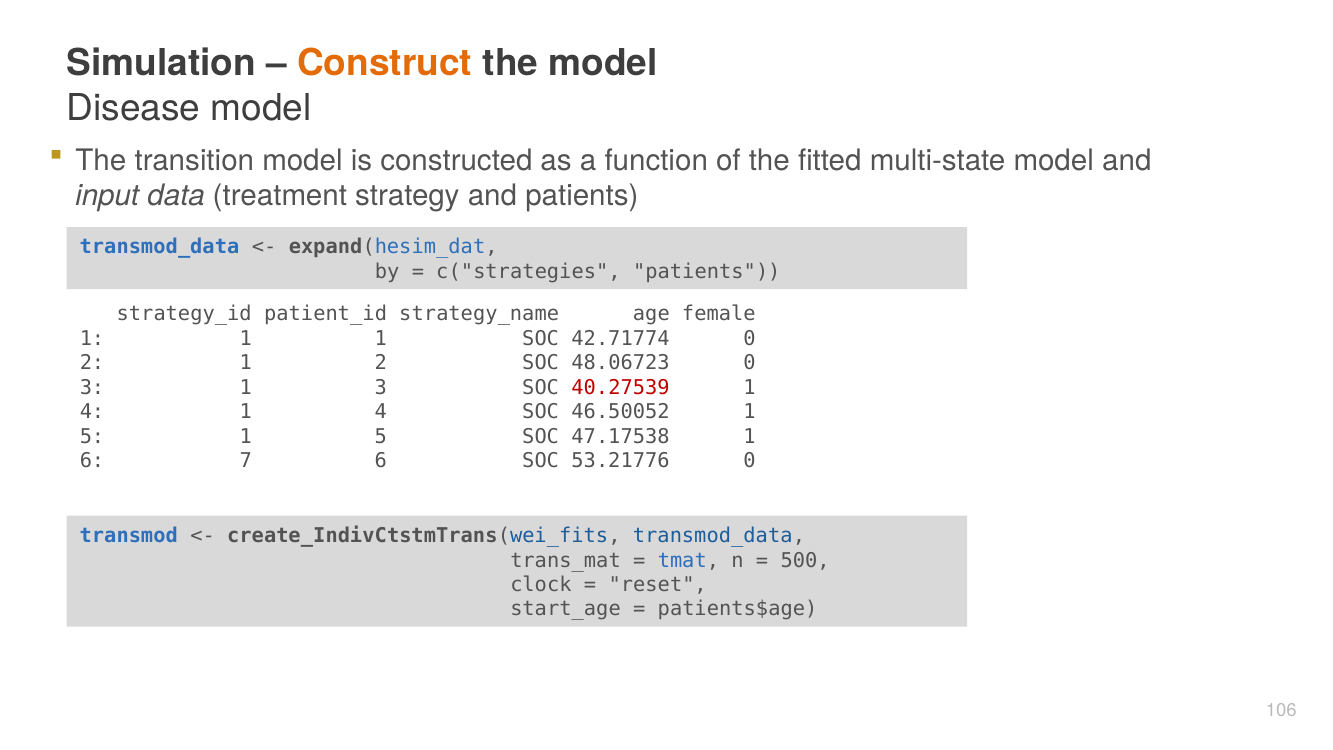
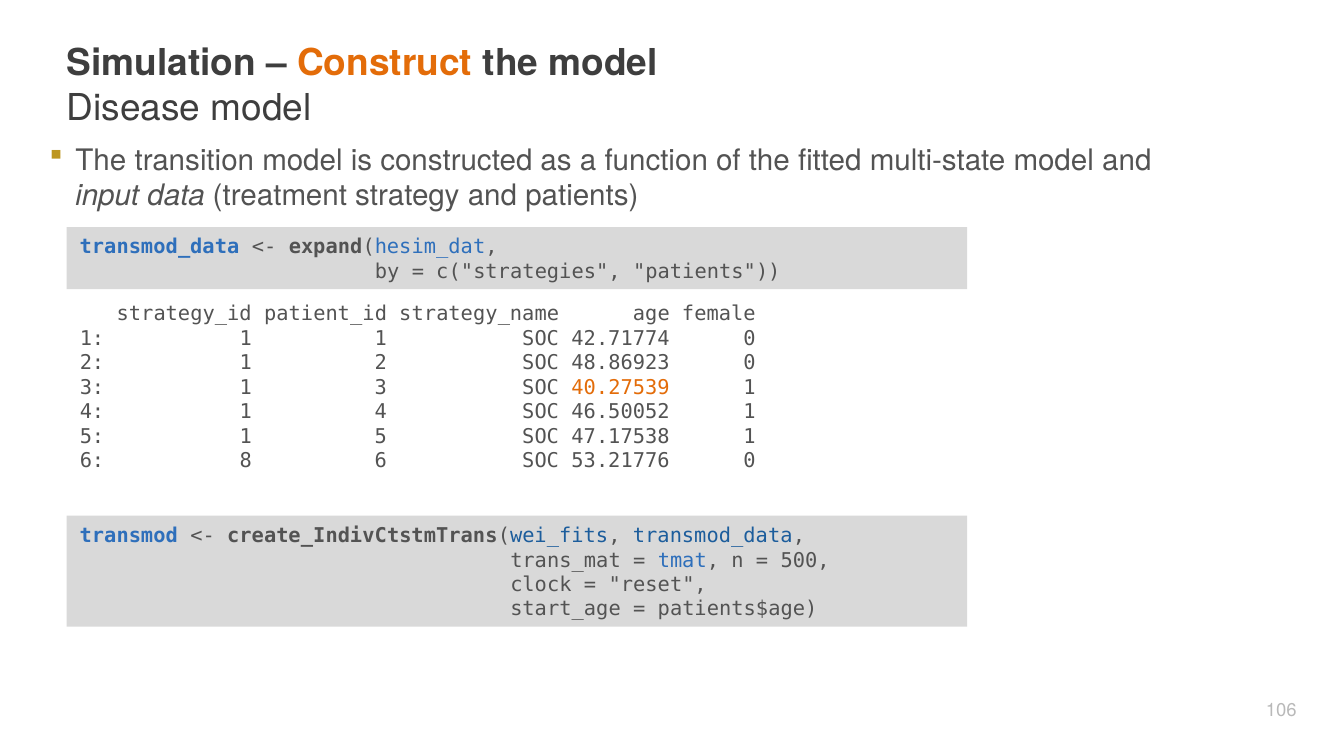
48.06723: 48.06723 -> 48.86923 (621, 363)
40.27539 colour: red -> orange (621, 387)
7: 7 -> 8 (246, 461)
